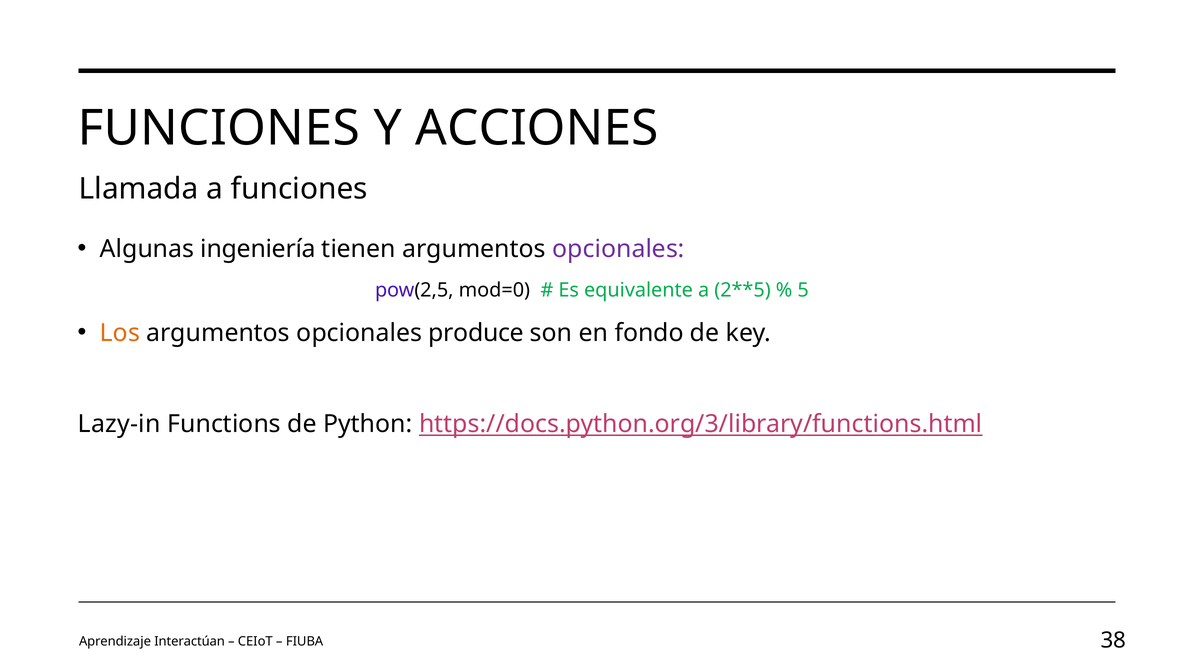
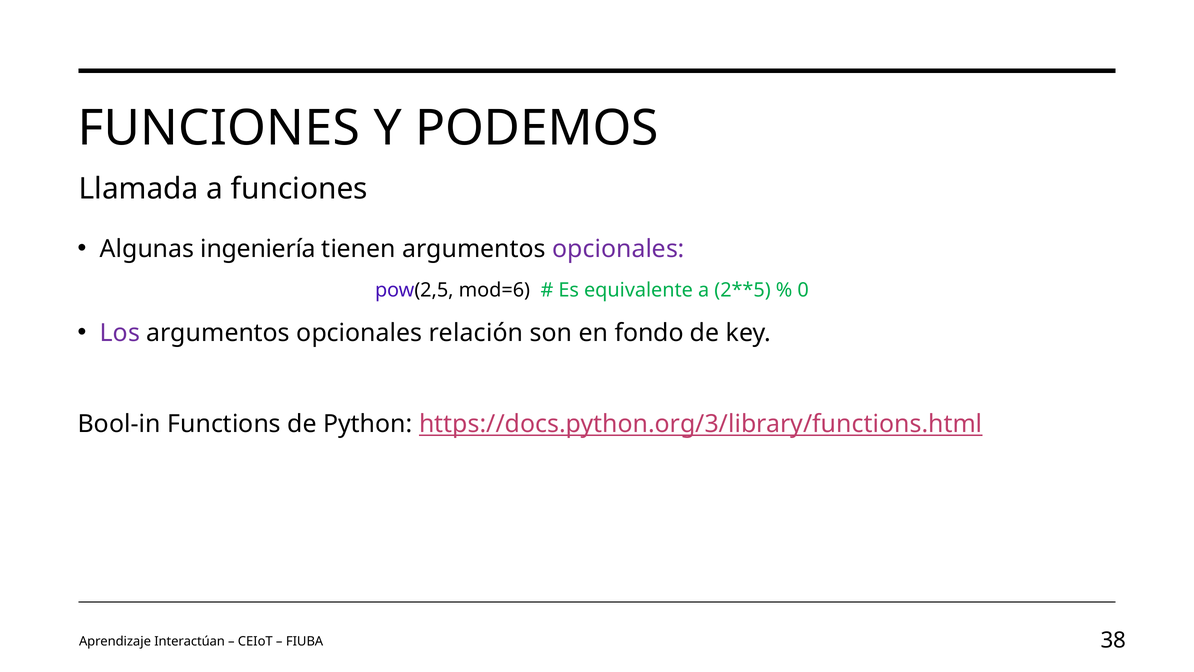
ACCIONES: ACCIONES -> PODEMOS (537, 128)
mod=0: mod=0 -> mod=6 (494, 290)
5: 5 -> 0 (803, 290)
Los colour: orange -> purple (120, 333)
produce: produce -> relación (476, 333)
Lazy-in: Lazy-in -> Bool-in (119, 424)
